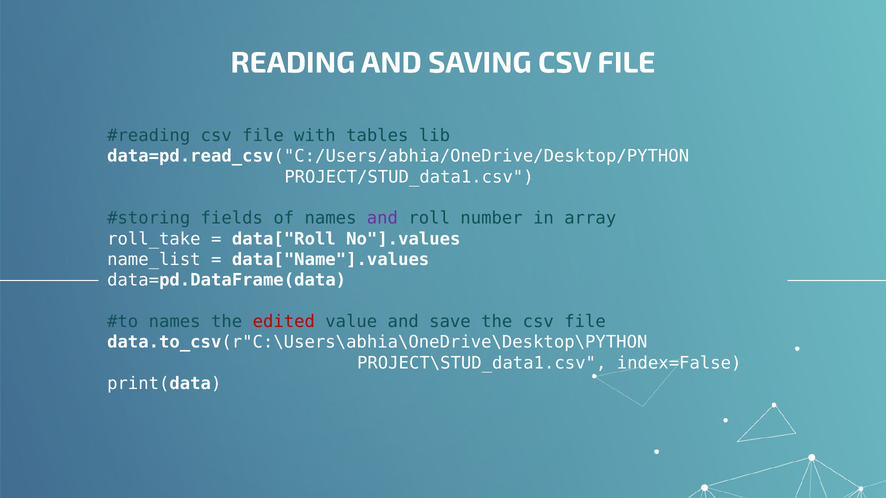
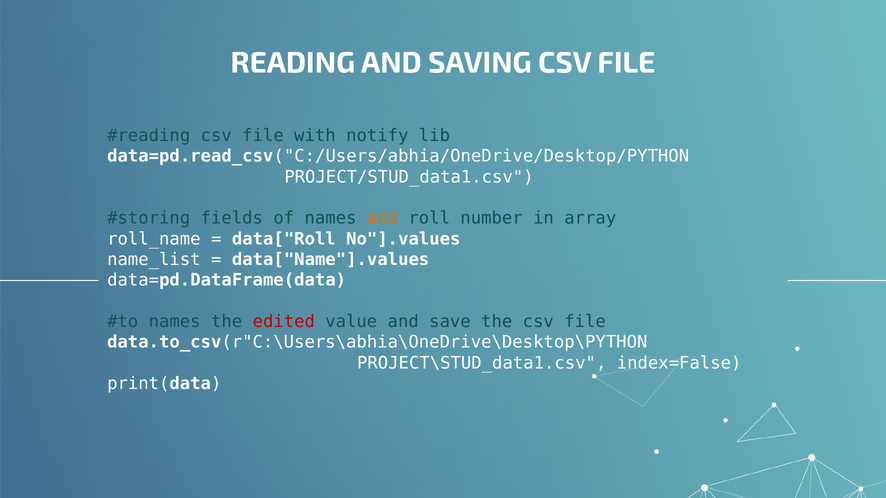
tables: tables -> notify (377, 136)
and colour: purple -> orange (382, 218)
roll_take: roll_take -> roll_name (154, 239)
